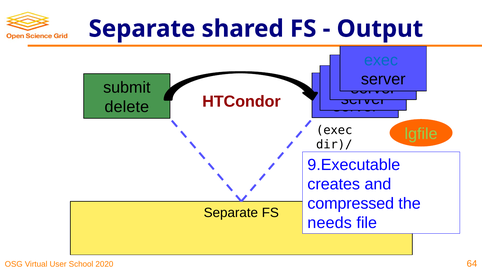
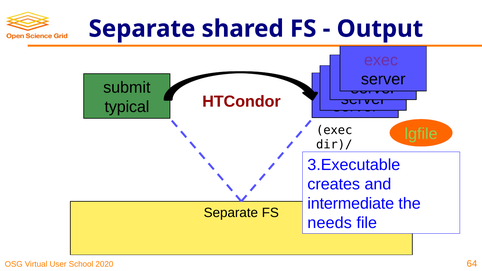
exec colour: blue -> purple (381, 60)
delete: delete -> typical (127, 107)
9.Executable: 9.Executable -> 3.Executable (354, 165)
compressed: compressed -> intermediate (351, 204)
